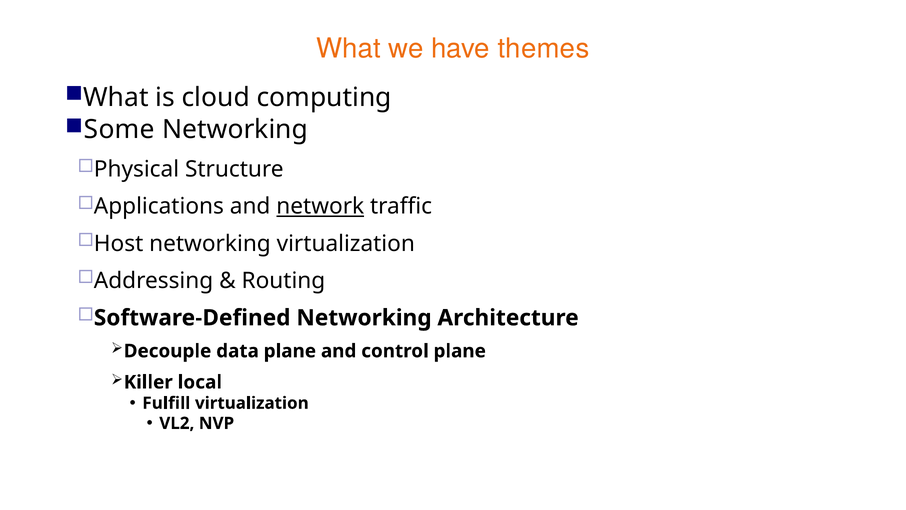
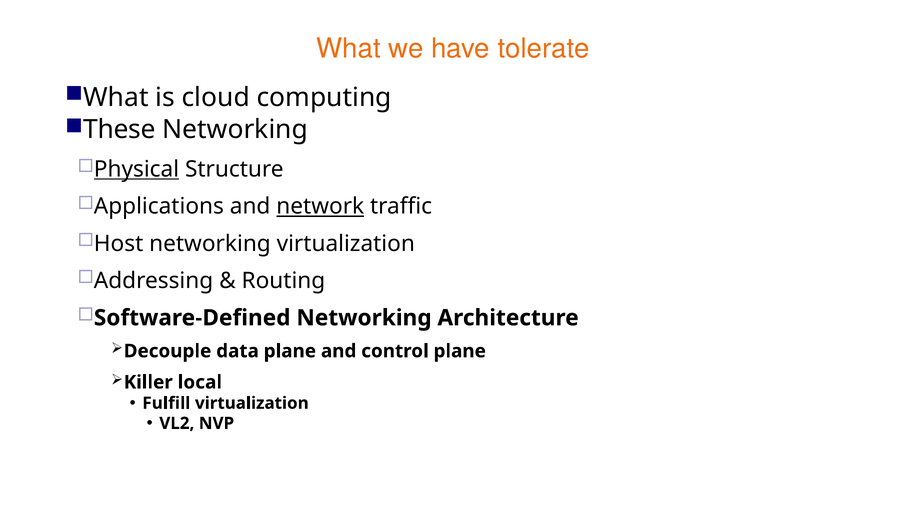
themes: themes -> tolerate (544, 48)
Some: Some -> These (119, 130)
Physical underline: none -> present (136, 169)
